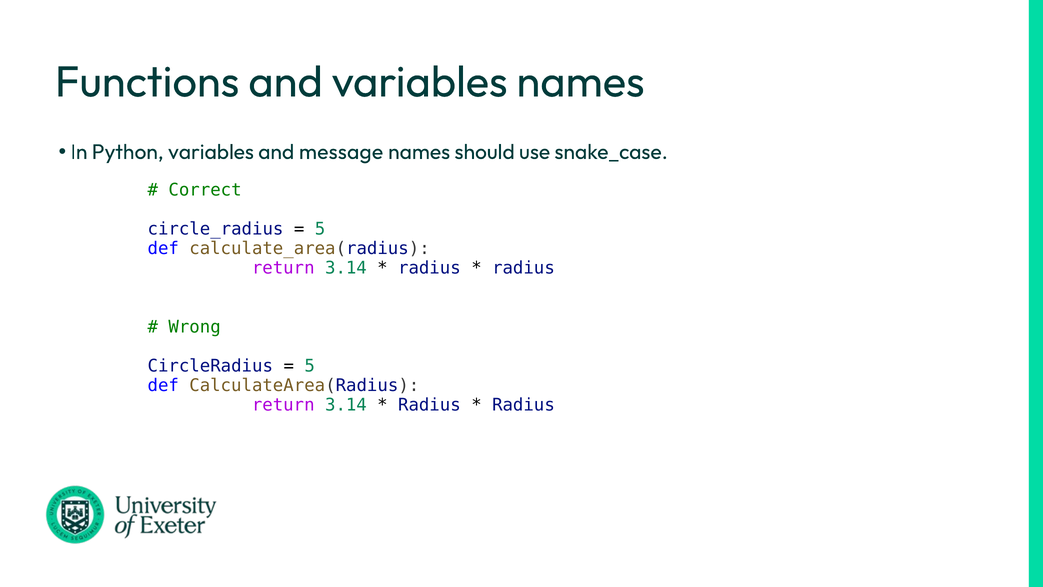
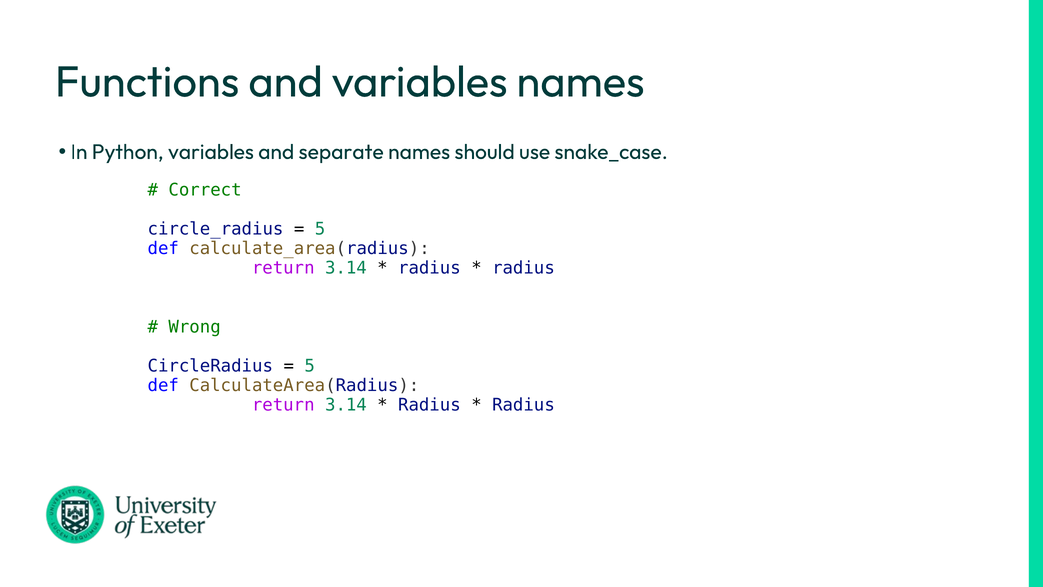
message: message -> separate (341, 152)
